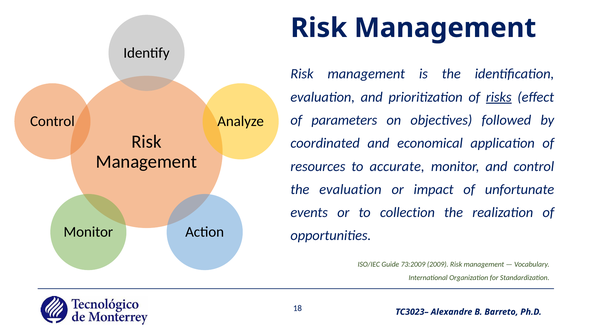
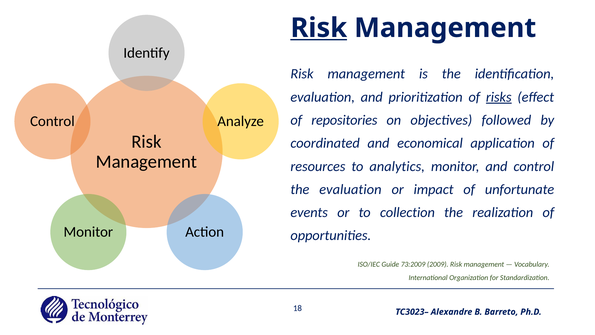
Risk underline: none -> present (319, 28)
parameters: parameters -> repositories (344, 120)
accurate: accurate -> analytics (397, 166)
